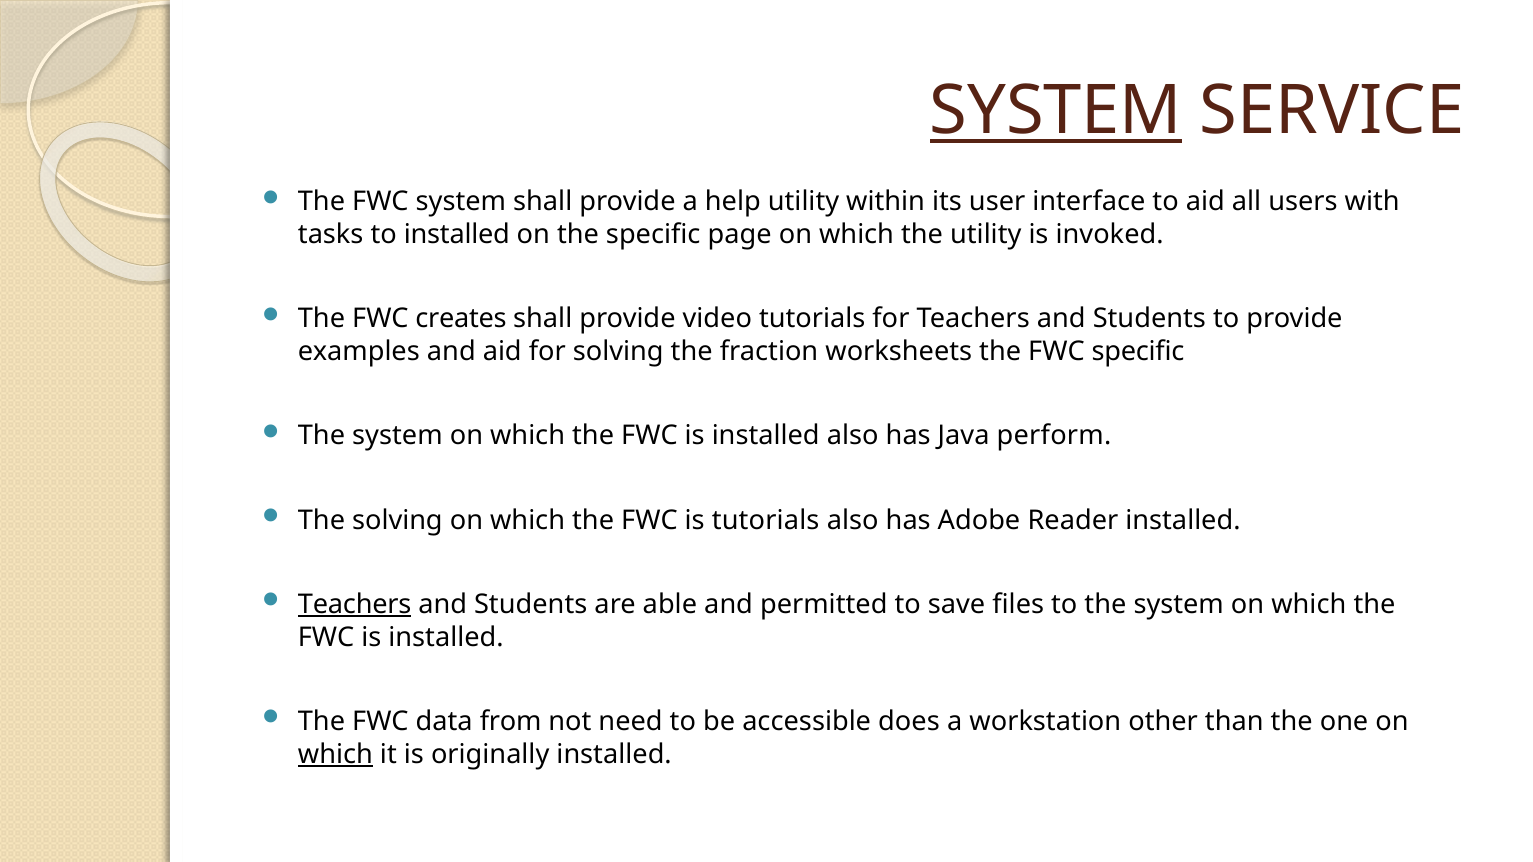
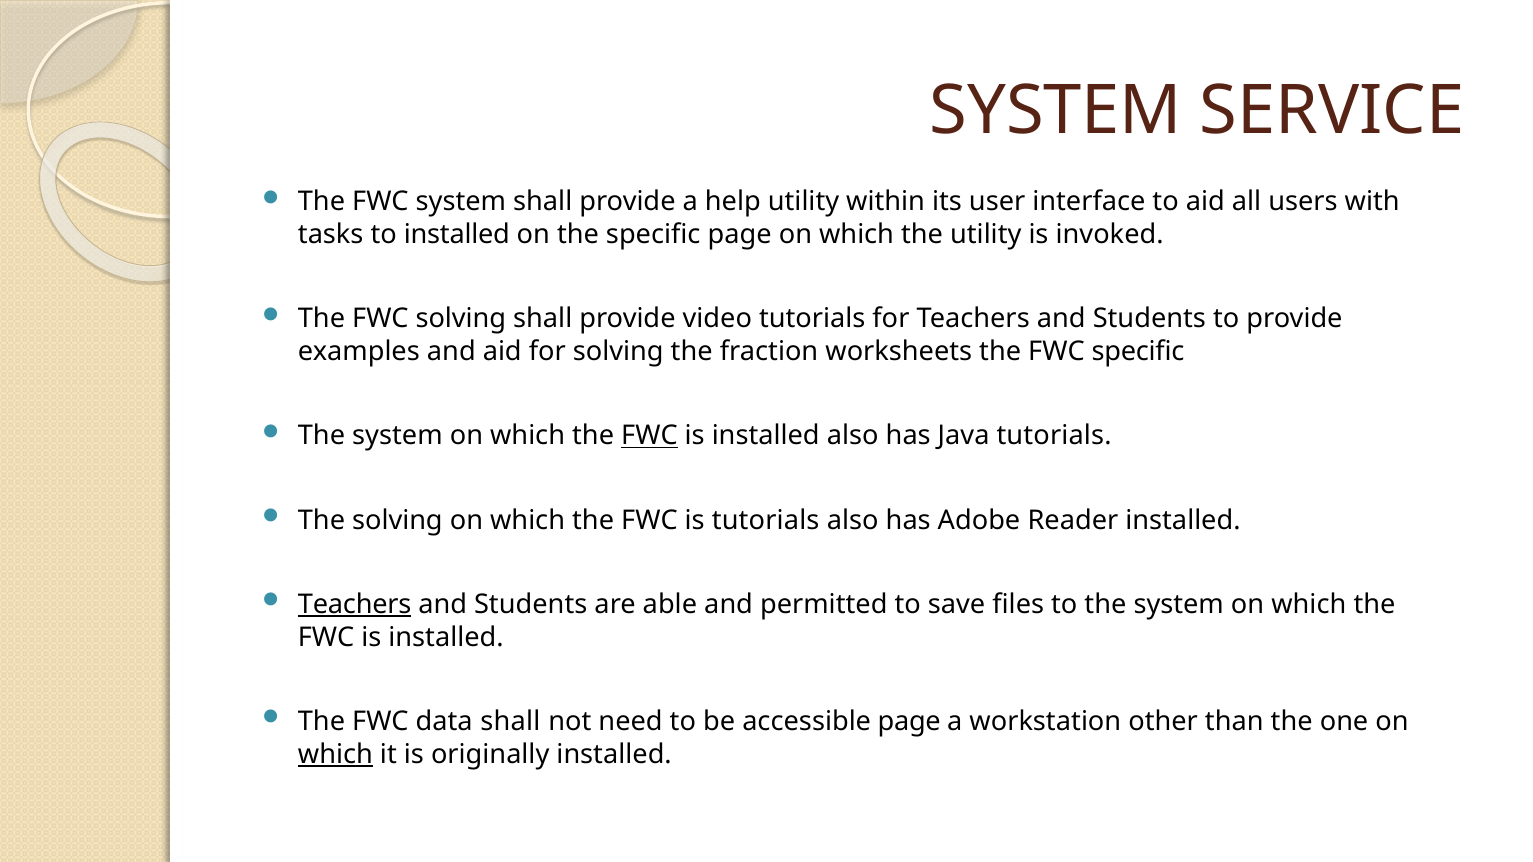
SYSTEM underline: present -> none (1056, 111)
FWC creates: creates -> solving (461, 319)
FWC underline: none -> present (649, 436)
Java perform: perform -> tutorials (1054, 436)
data from: from -> shall (510, 722)
accessible does: does -> page (909, 722)
